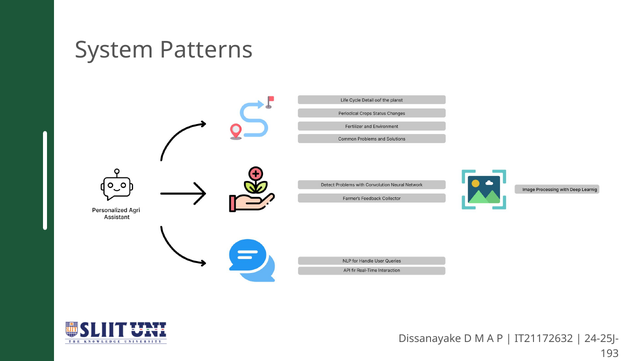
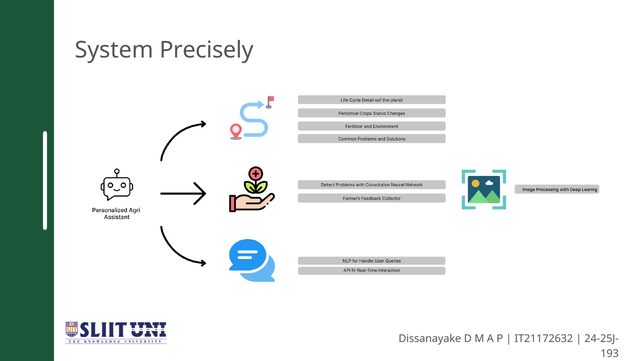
Patterns: Patterns -> Precisely (206, 50)
